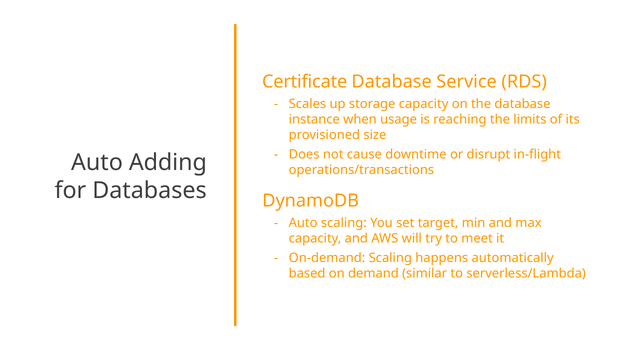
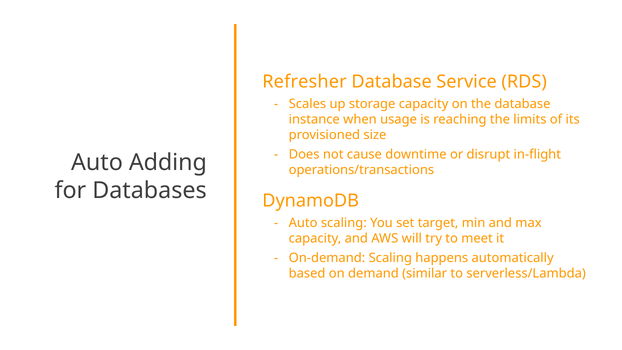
Certificate: Certificate -> Refresher (304, 82)
